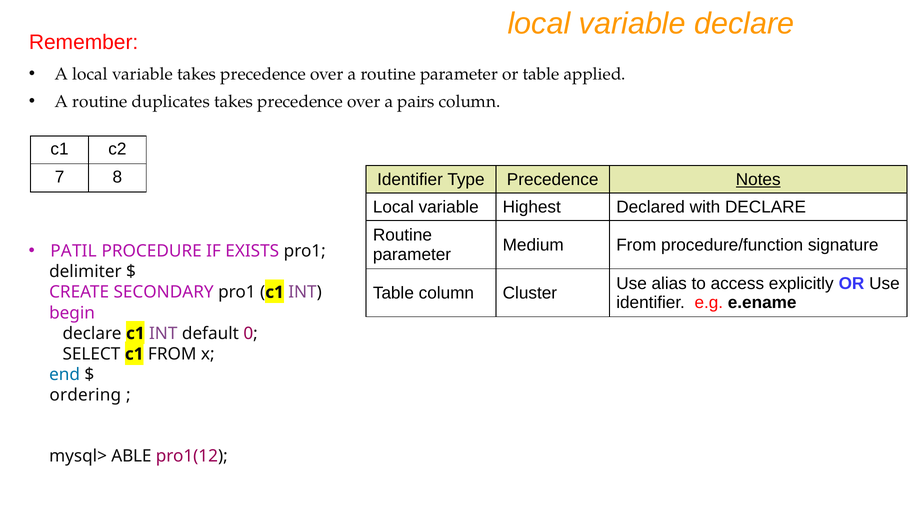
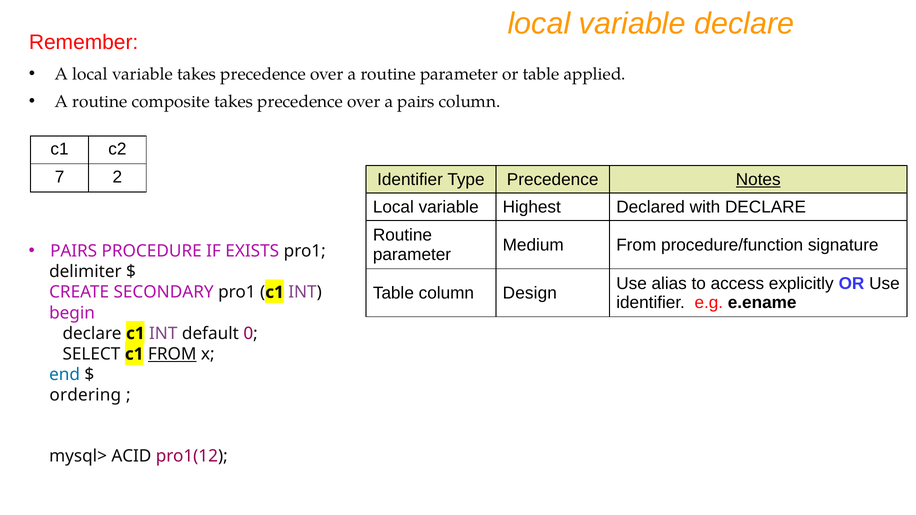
duplicates: duplicates -> composite (171, 102)
8: 8 -> 2 (117, 177)
PATIL: PATIL -> PAIRS (74, 251)
Cluster: Cluster -> Design (530, 293)
FROM underline: none -> present (172, 354)
ABLE: ABLE -> ACID (131, 456)
